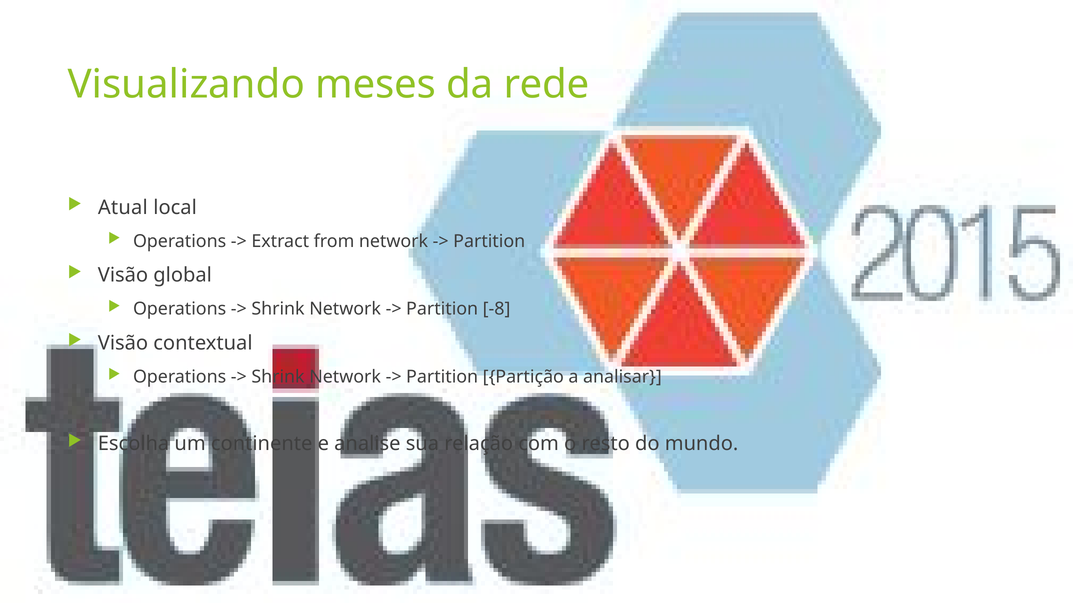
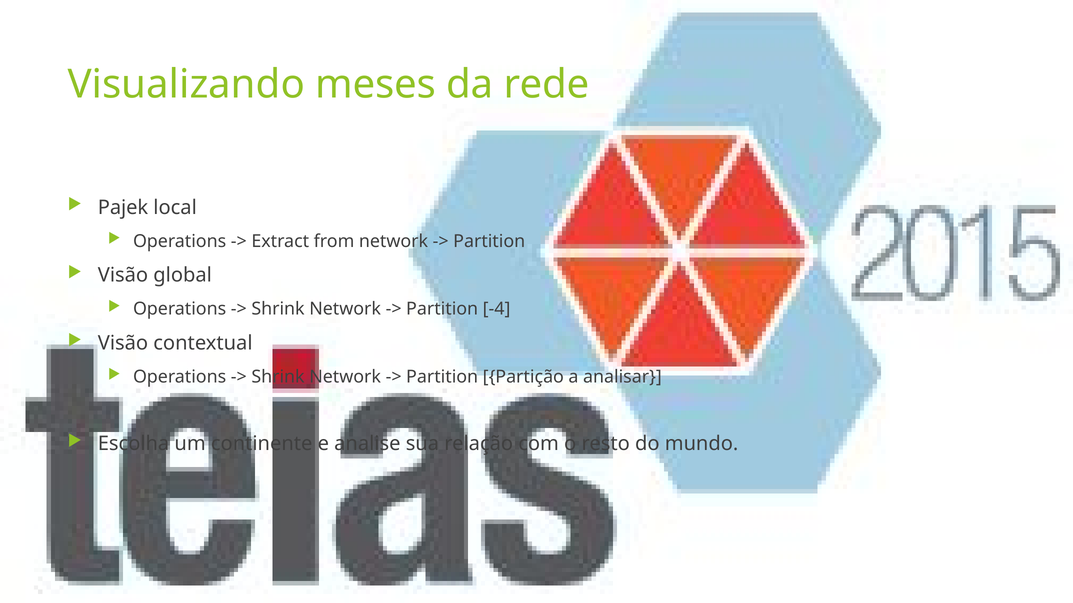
Atual: Atual -> Pajek (123, 208)
-8: -8 -> -4 (497, 309)
